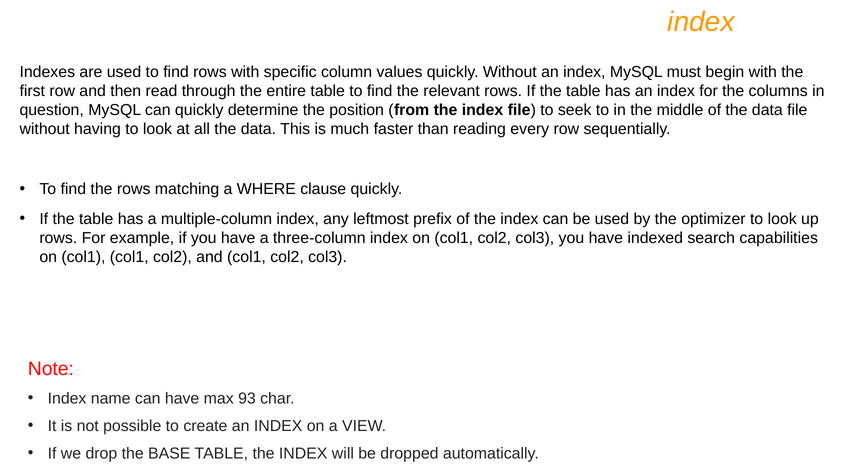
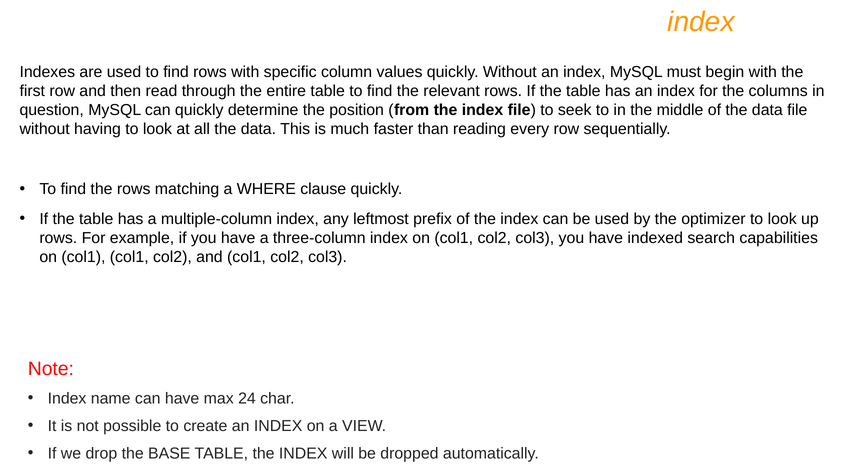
93: 93 -> 24 (247, 399)
